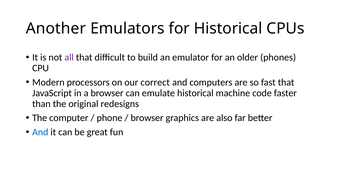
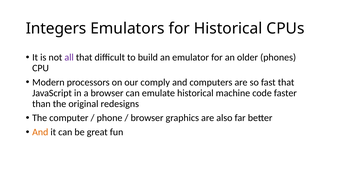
Another: Another -> Integers (56, 28)
correct: correct -> comply (155, 82)
And colour: blue -> orange (40, 132)
